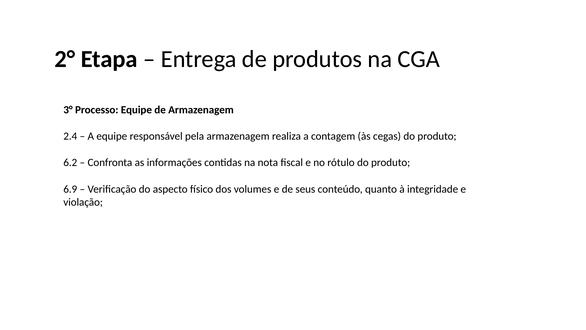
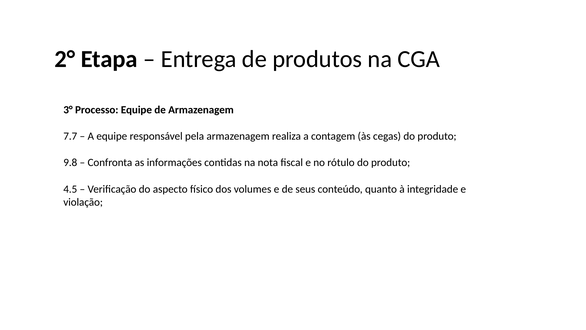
2.4: 2.4 -> 7.7 (70, 136)
6.2: 6.2 -> 9.8 (70, 162)
6.9: 6.9 -> 4.5 (70, 189)
